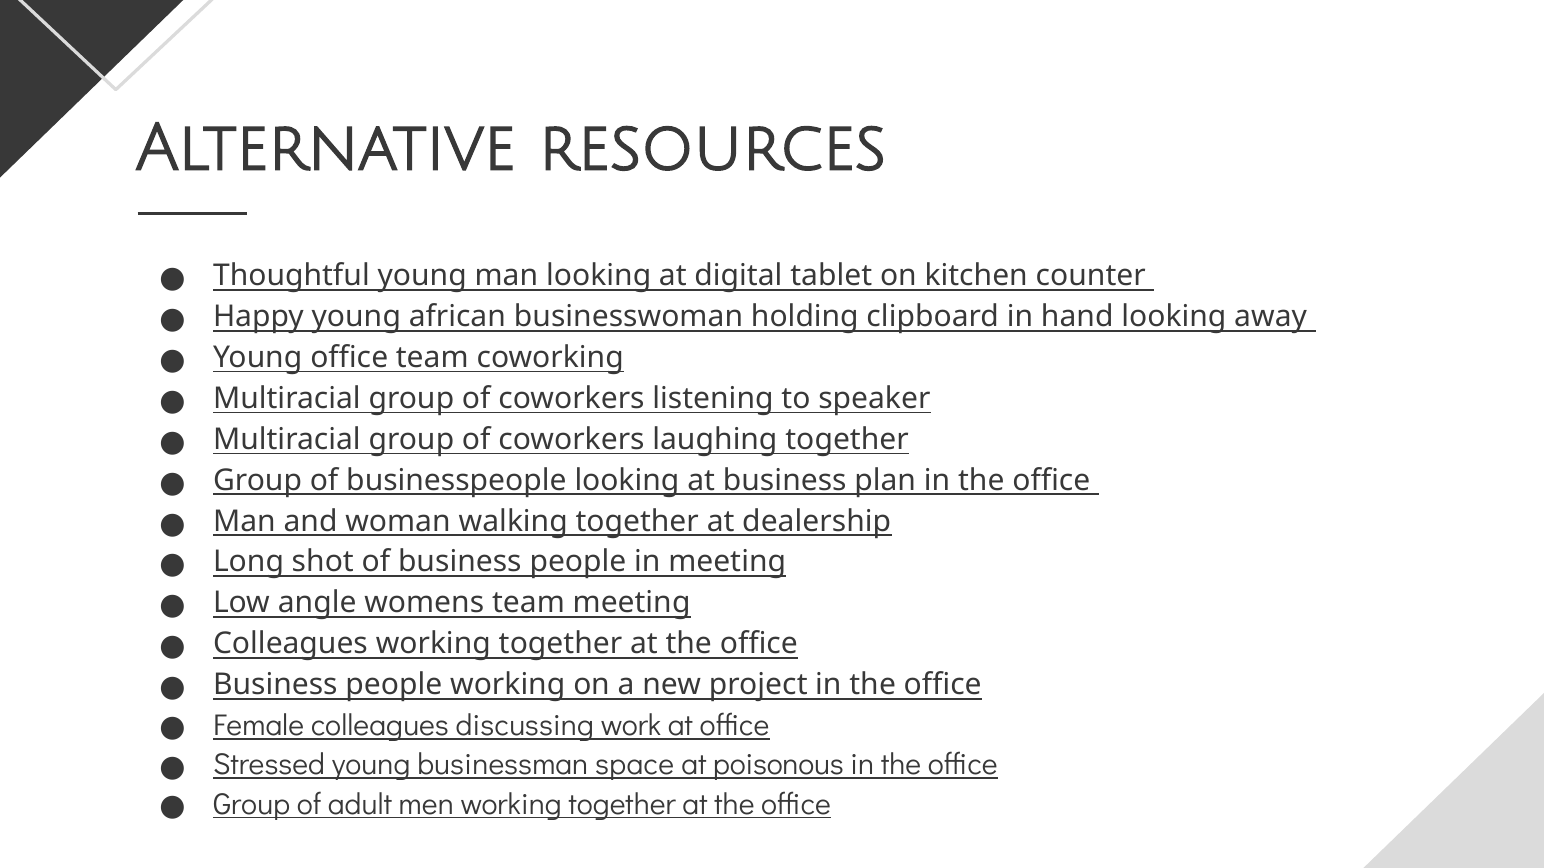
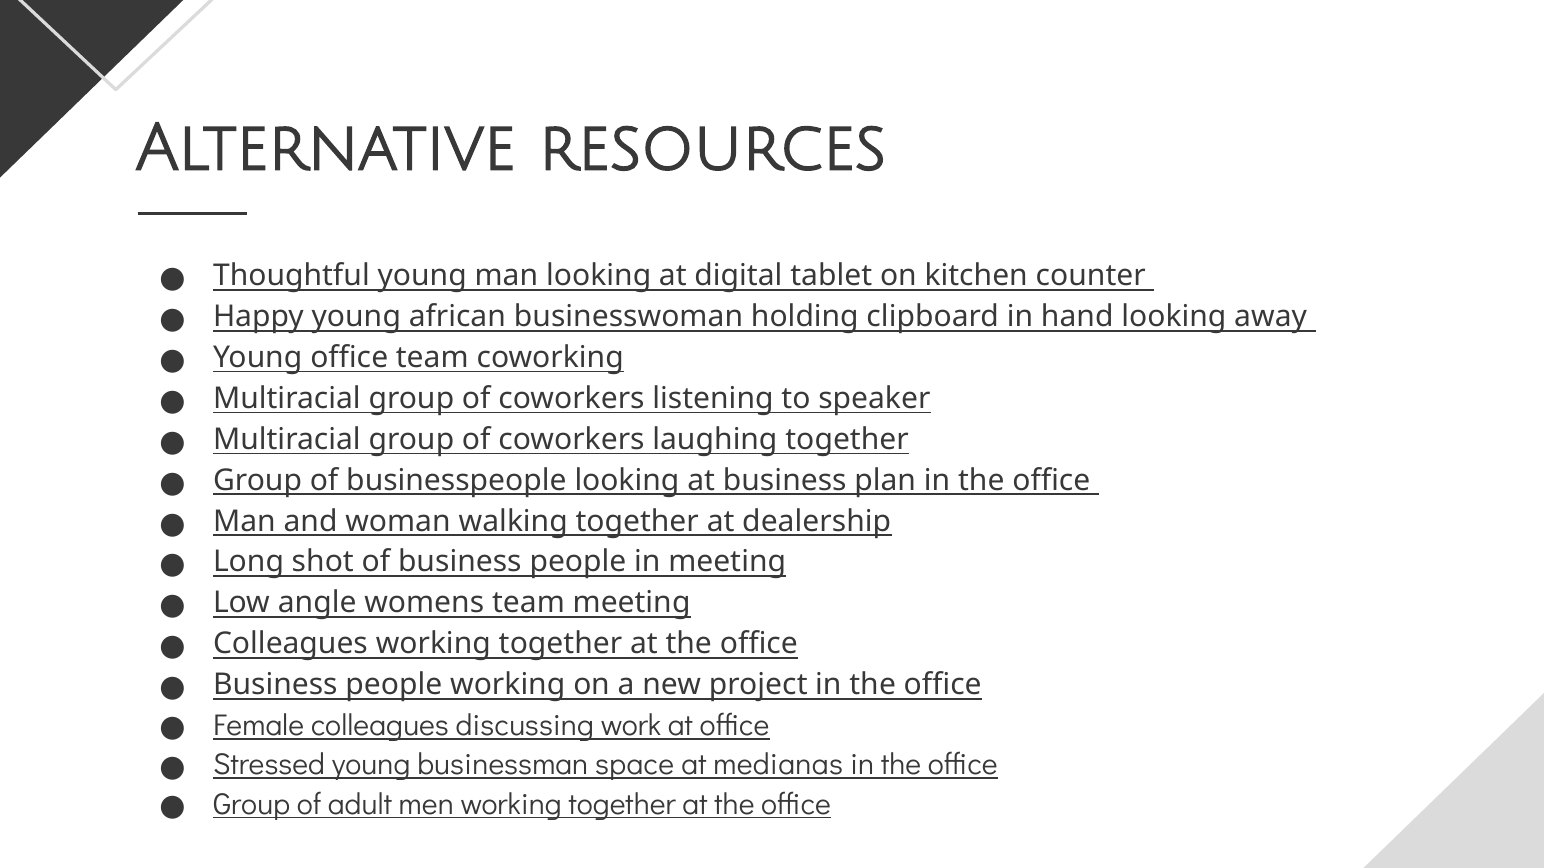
poisonous: poisonous -> medianas (778, 765)
